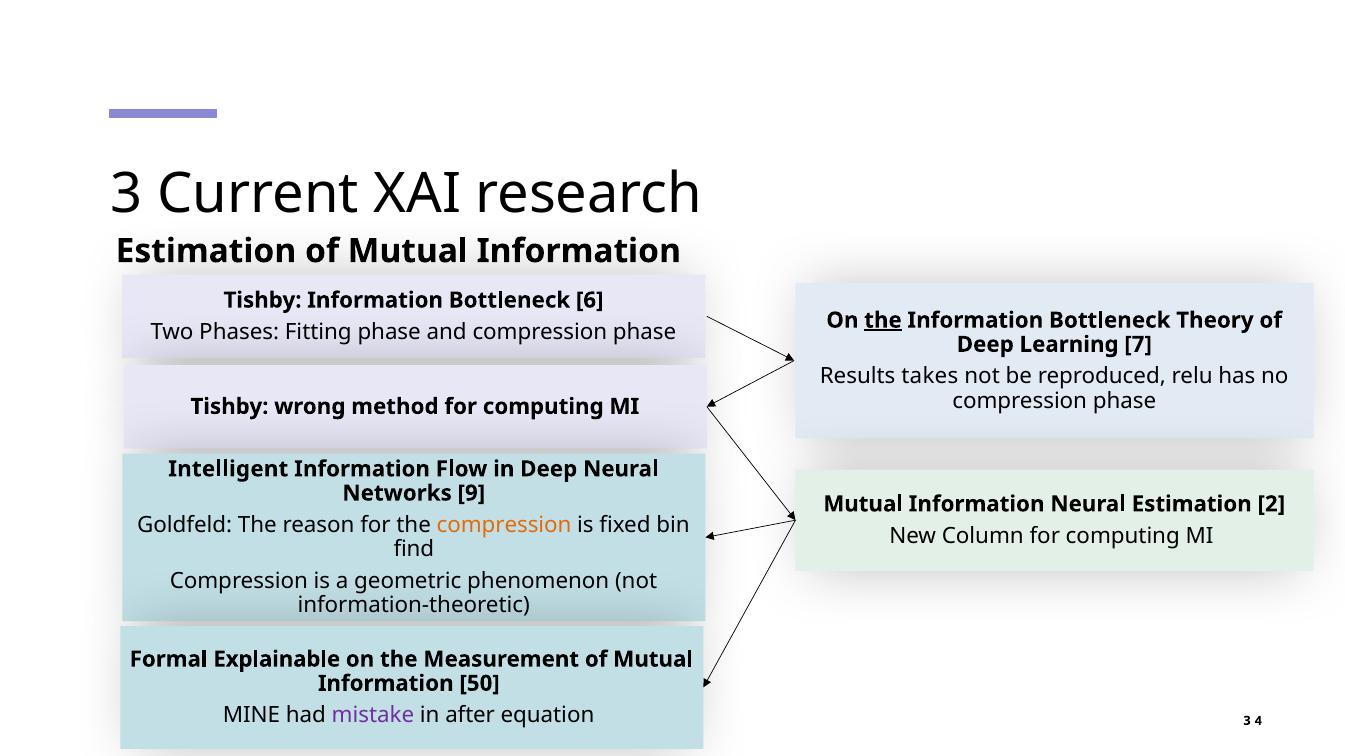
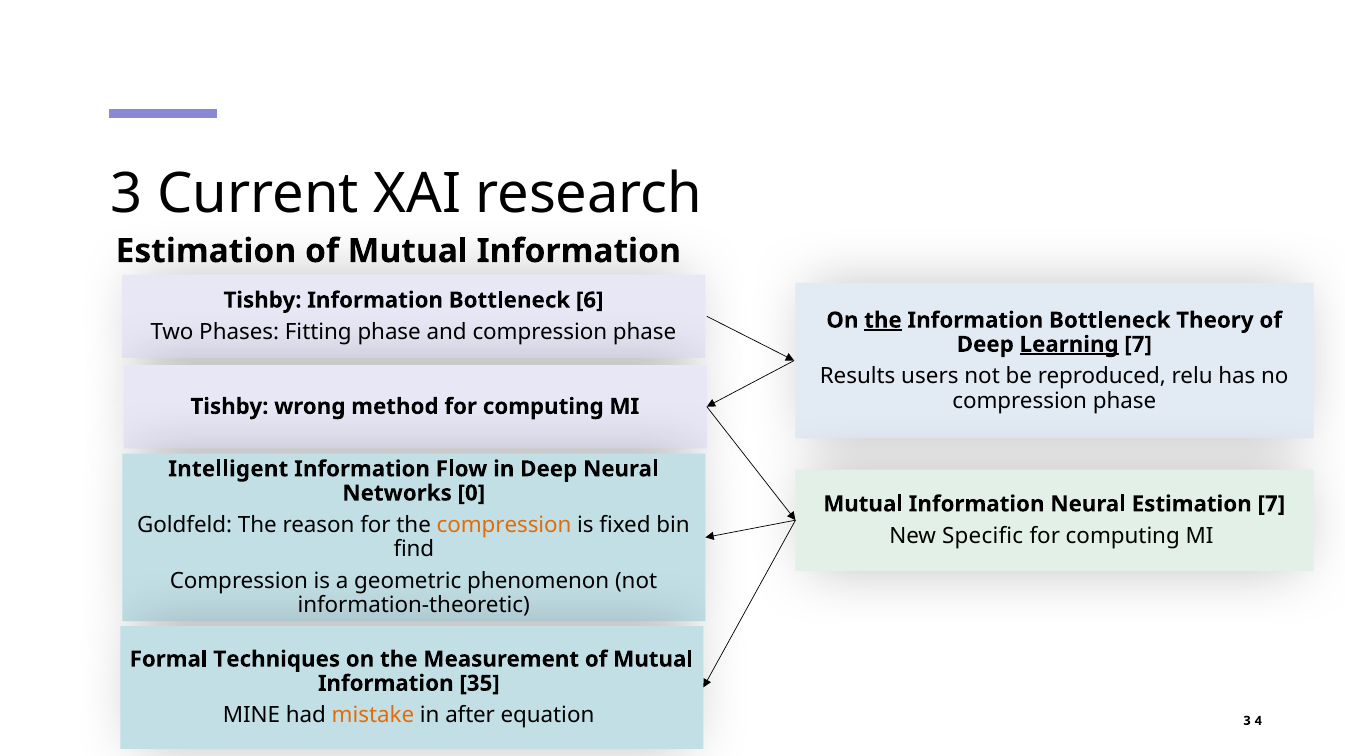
Learning underline: none -> present (1069, 345)
takes: takes -> users (930, 377)
9: 9 -> 0 (471, 494)
Estimation 2: 2 -> 7 (1271, 504)
Column: Column -> Specific (983, 536)
Explainable: Explainable -> Techniques (277, 660)
50: 50 -> 35 (480, 684)
mistake colour: purple -> orange (373, 716)
